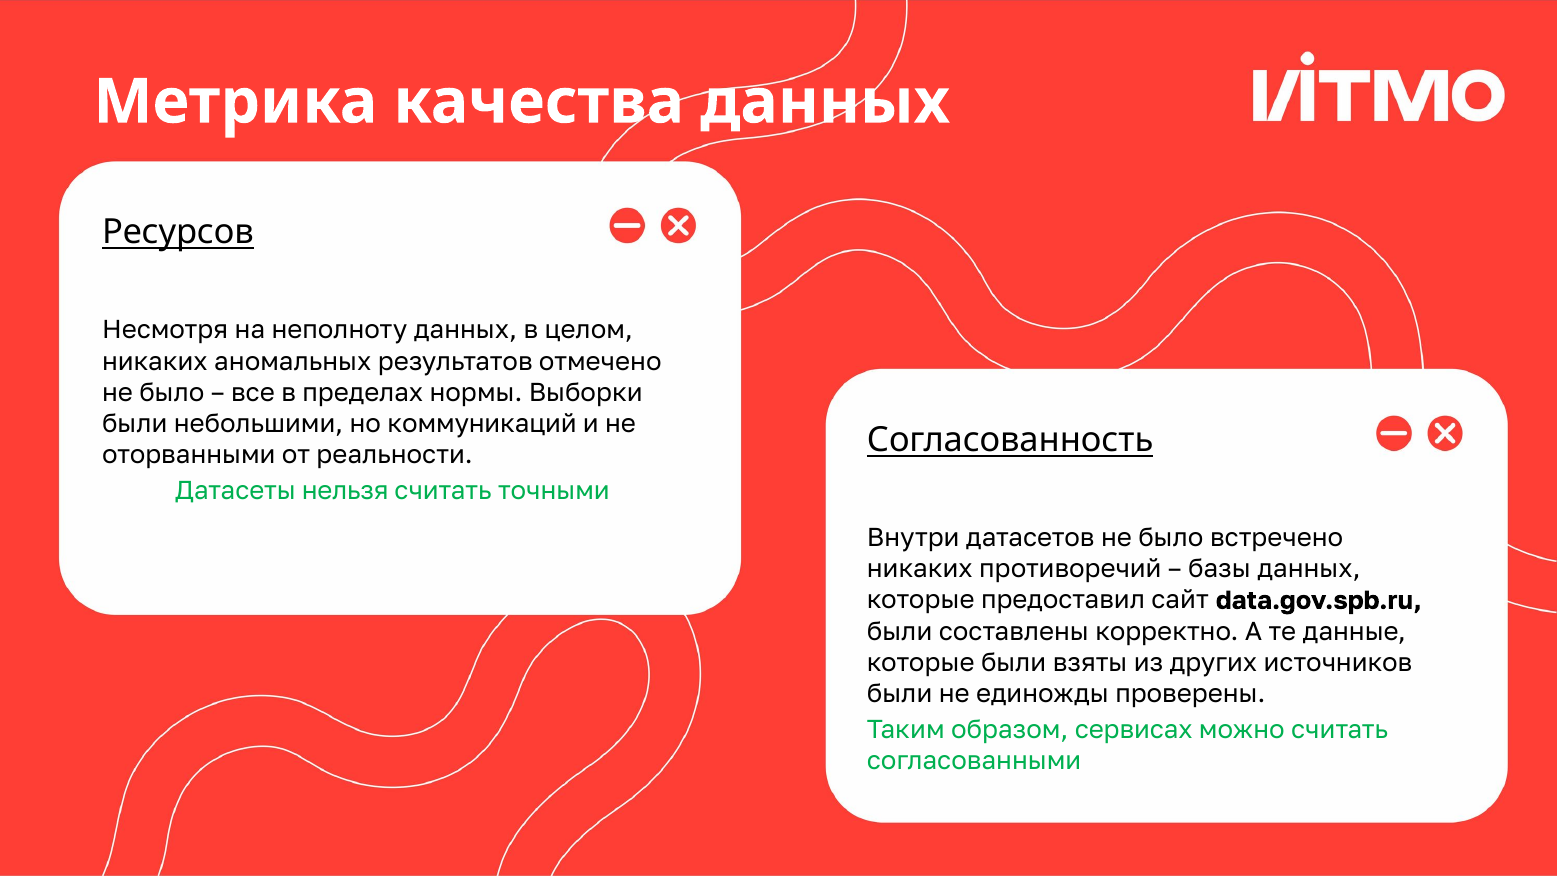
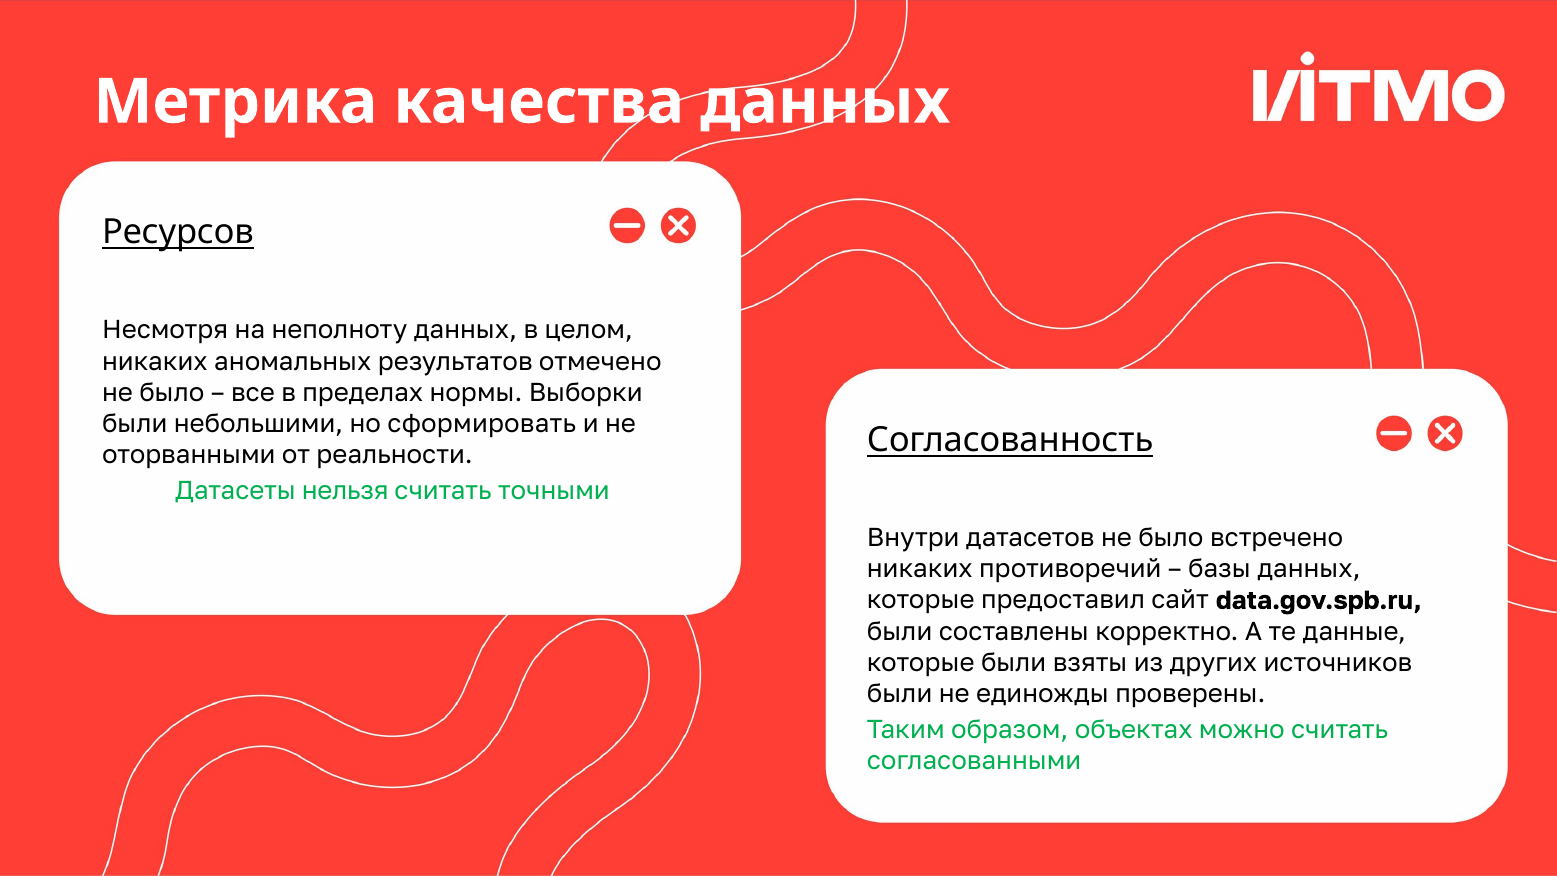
коммуникаций: коммуникаций -> сформировать (482, 424)
сервисах: сервисах -> объектах (1134, 730)
